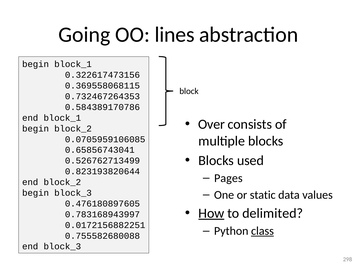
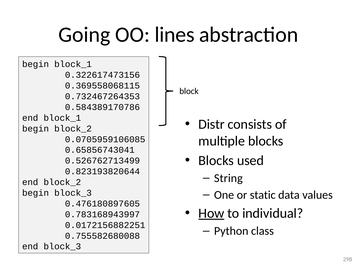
Over: Over -> Distr (212, 124)
Pages: Pages -> String (228, 178)
delimited: delimited -> individual (273, 213)
class underline: present -> none (262, 231)
